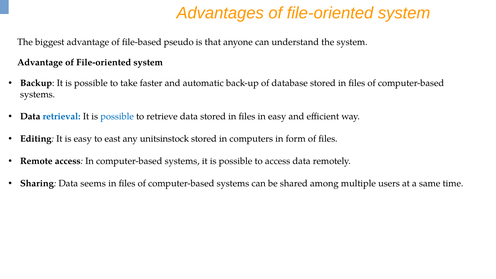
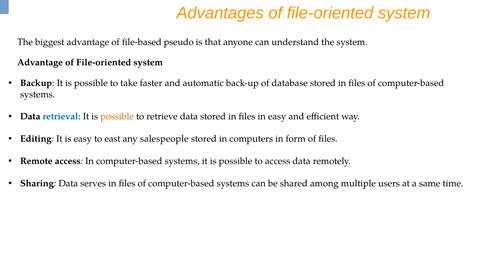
possible colour: blue -> orange (117, 117)
unitsinstock: unitsinstock -> salespeople (164, 139)
seems: seems -> serves (93, 184)
